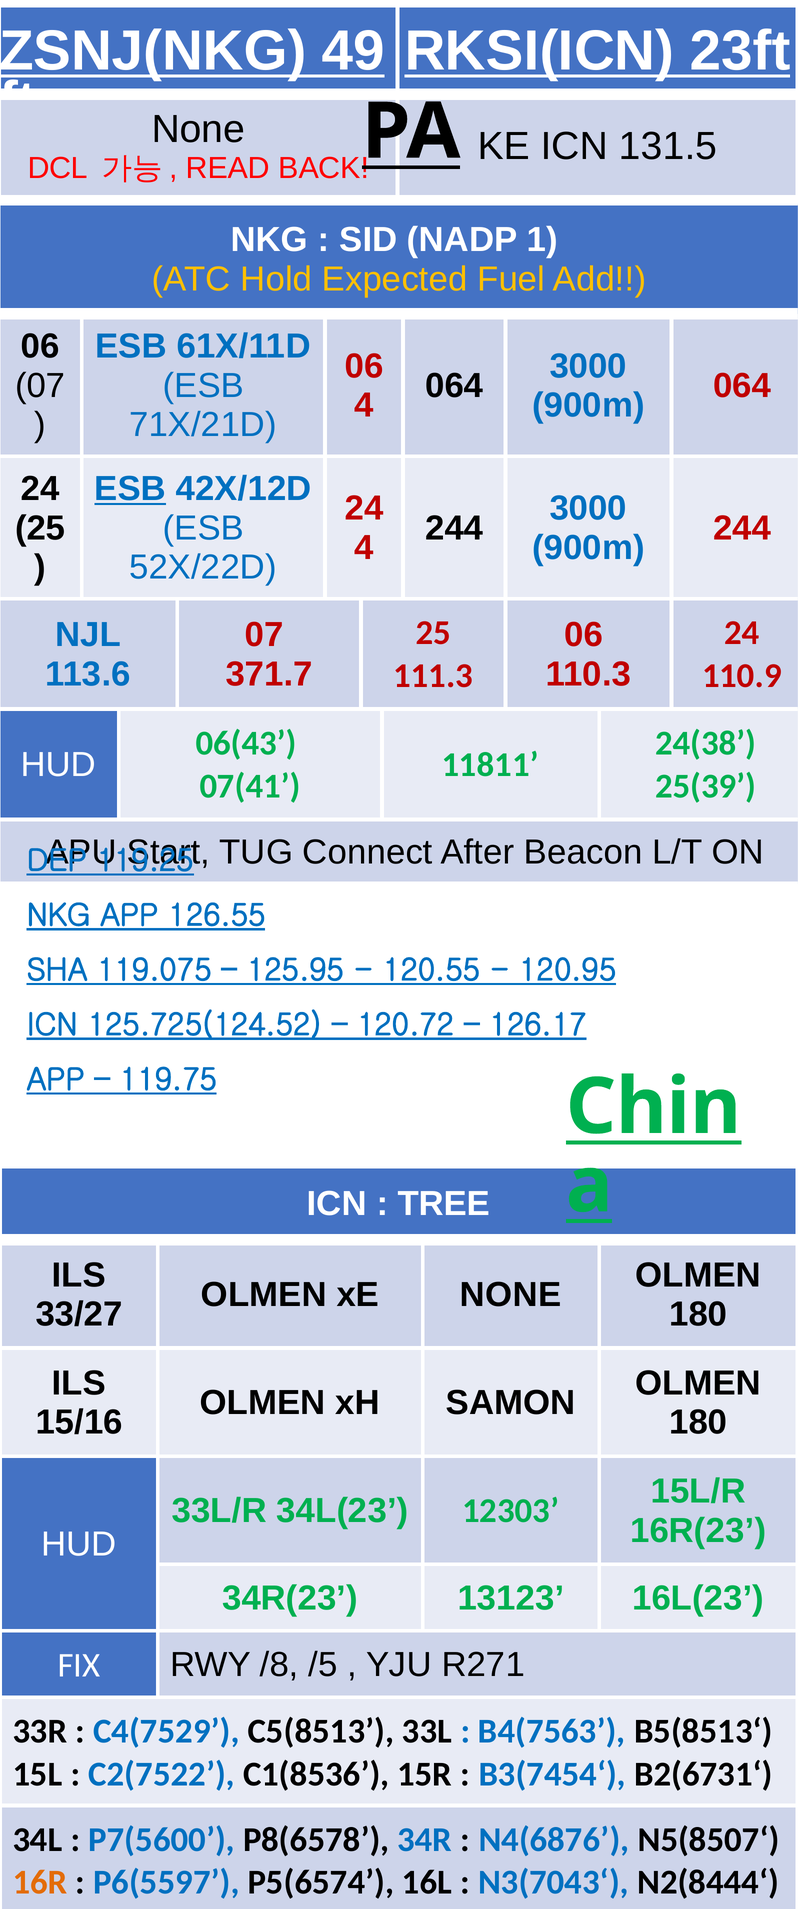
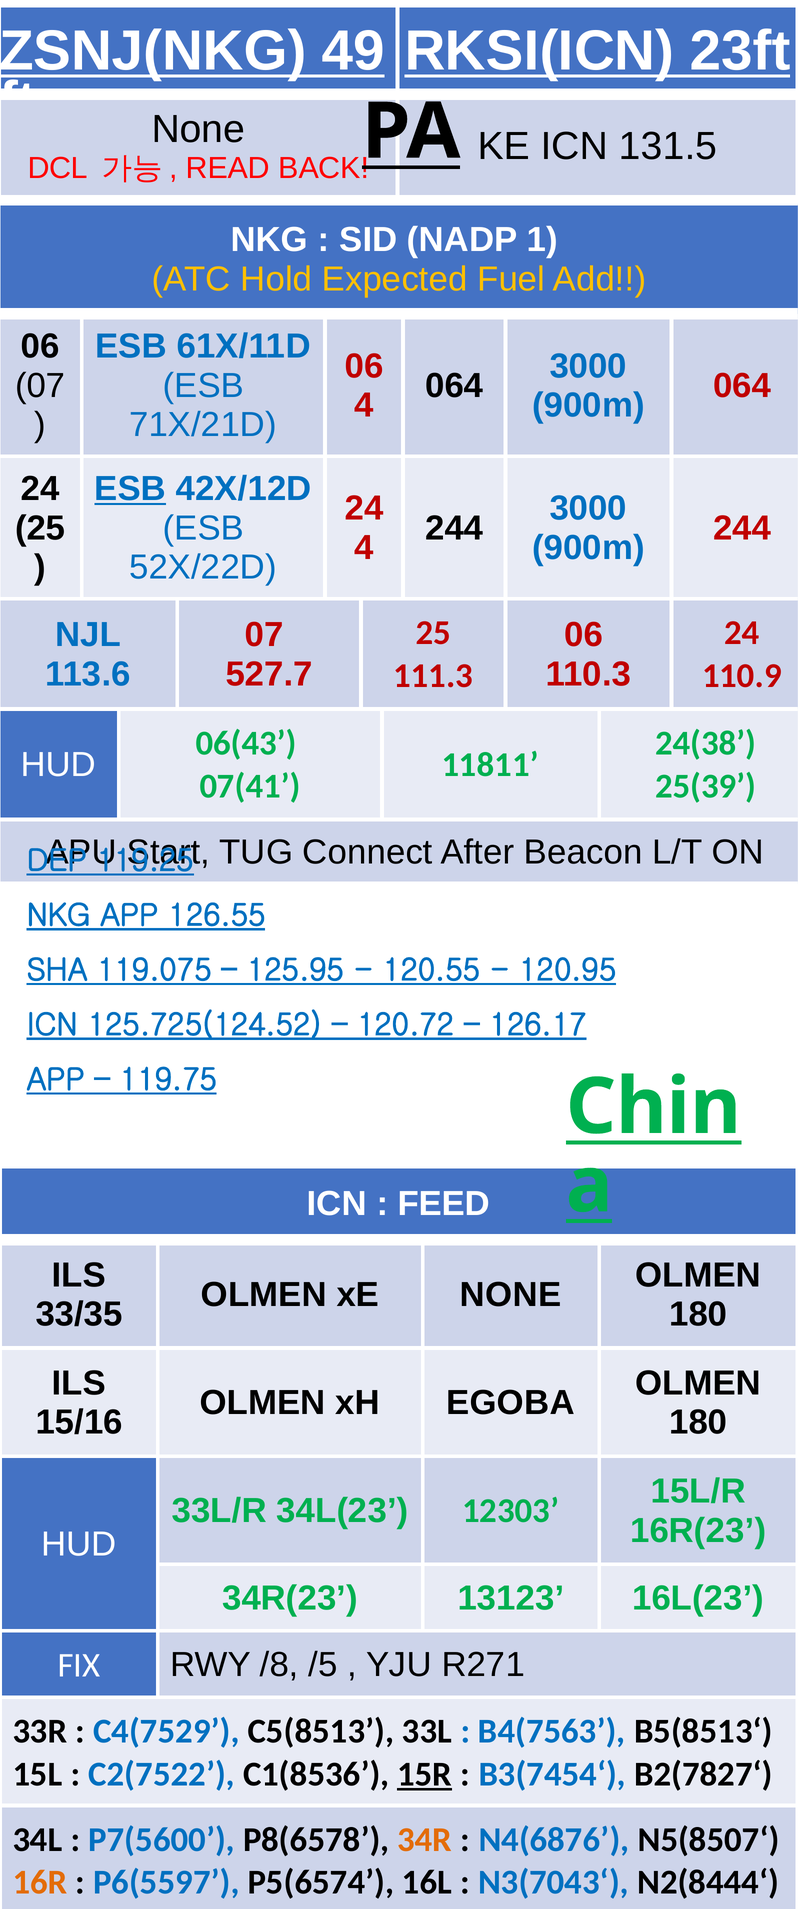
371.7: 371.7 -> 527.7 (269, 674)
TREE: TREE -> FEED (444, 1204)
33/27: 33/27 -> 33/35 (79, 1314)
SAMON: SAMON -> EGOBA (510, 1403)
15R underline: none -> present (425, 1775)
B2(6731‘: B2(6731‘ -> B2(7827‘ (703, 1775)
34R colour: blue -> orange (425, 1840)
